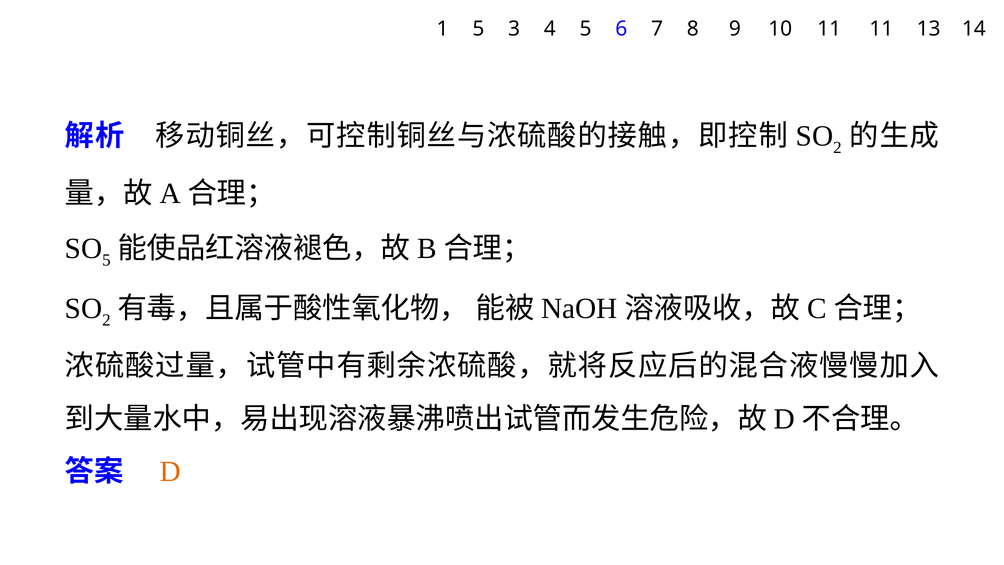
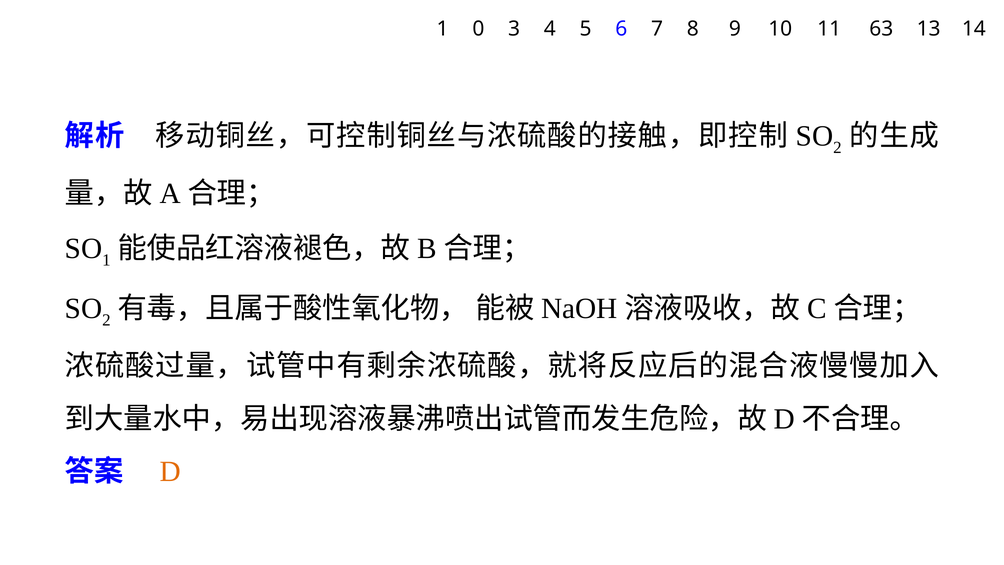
1 5: 5 -> 0 (478, 29)
11 11: 11 -> 63 (881, 29)
5: 5 -> 1 (106, 260)
